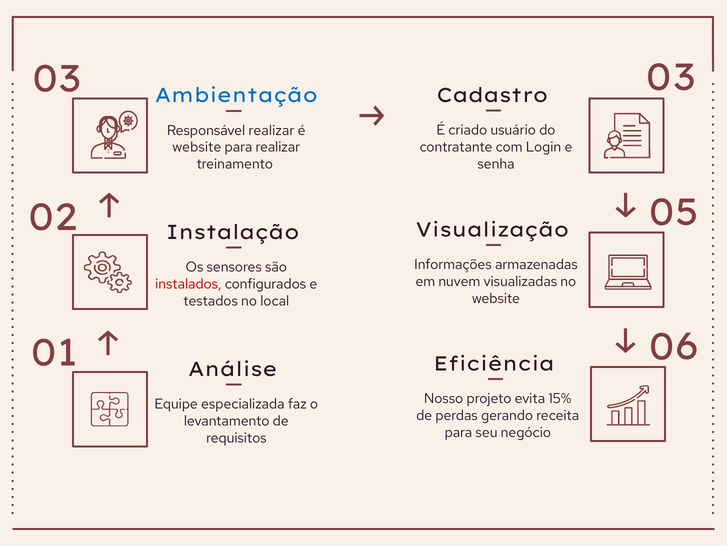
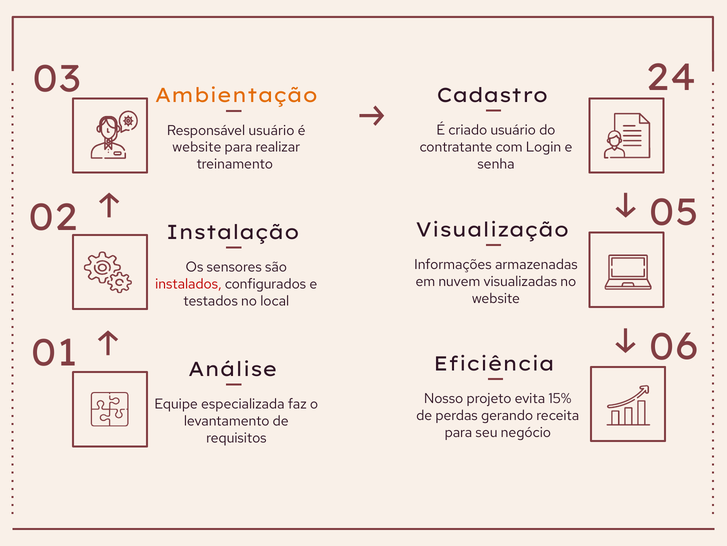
03 03: 03 -> 24 (671, 77)
Ambientação colour: blue -> orange (236, 96)
Responsável realizar: realizar -> usuário (271, 130)
